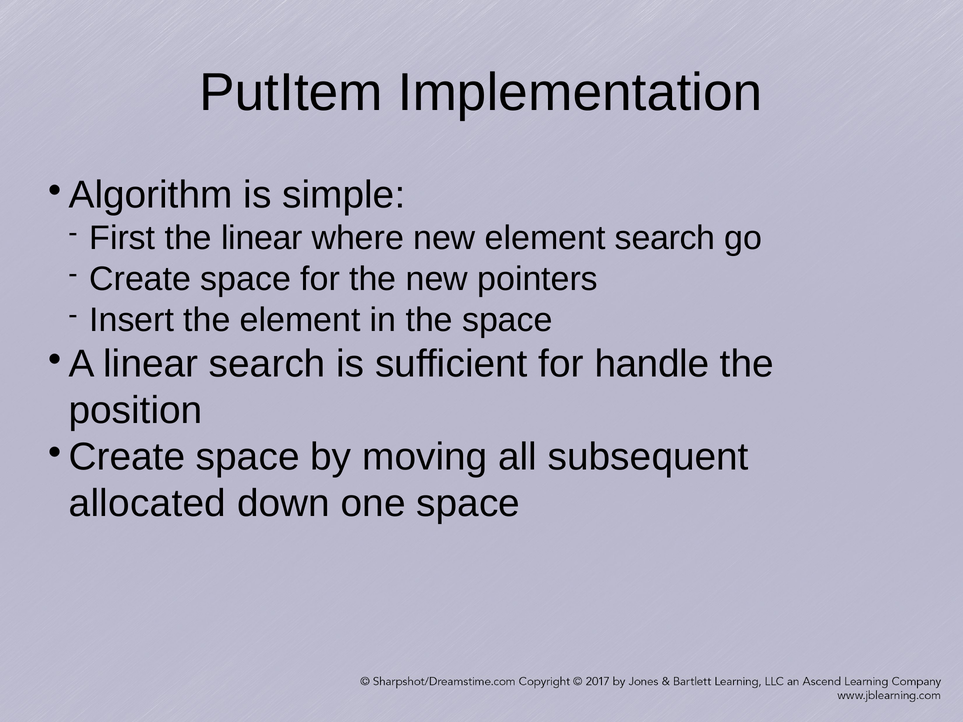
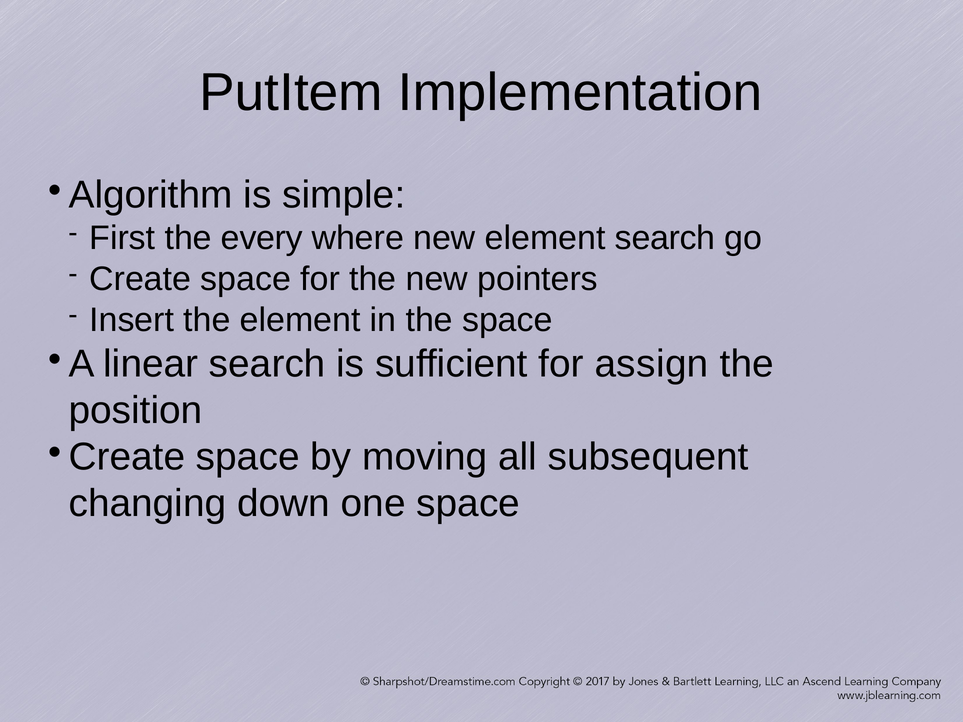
the linear: linear -> every (262, 238)
handle: handle -> assign (652, 364)
allocated: allocated -> changing (148, 504)
